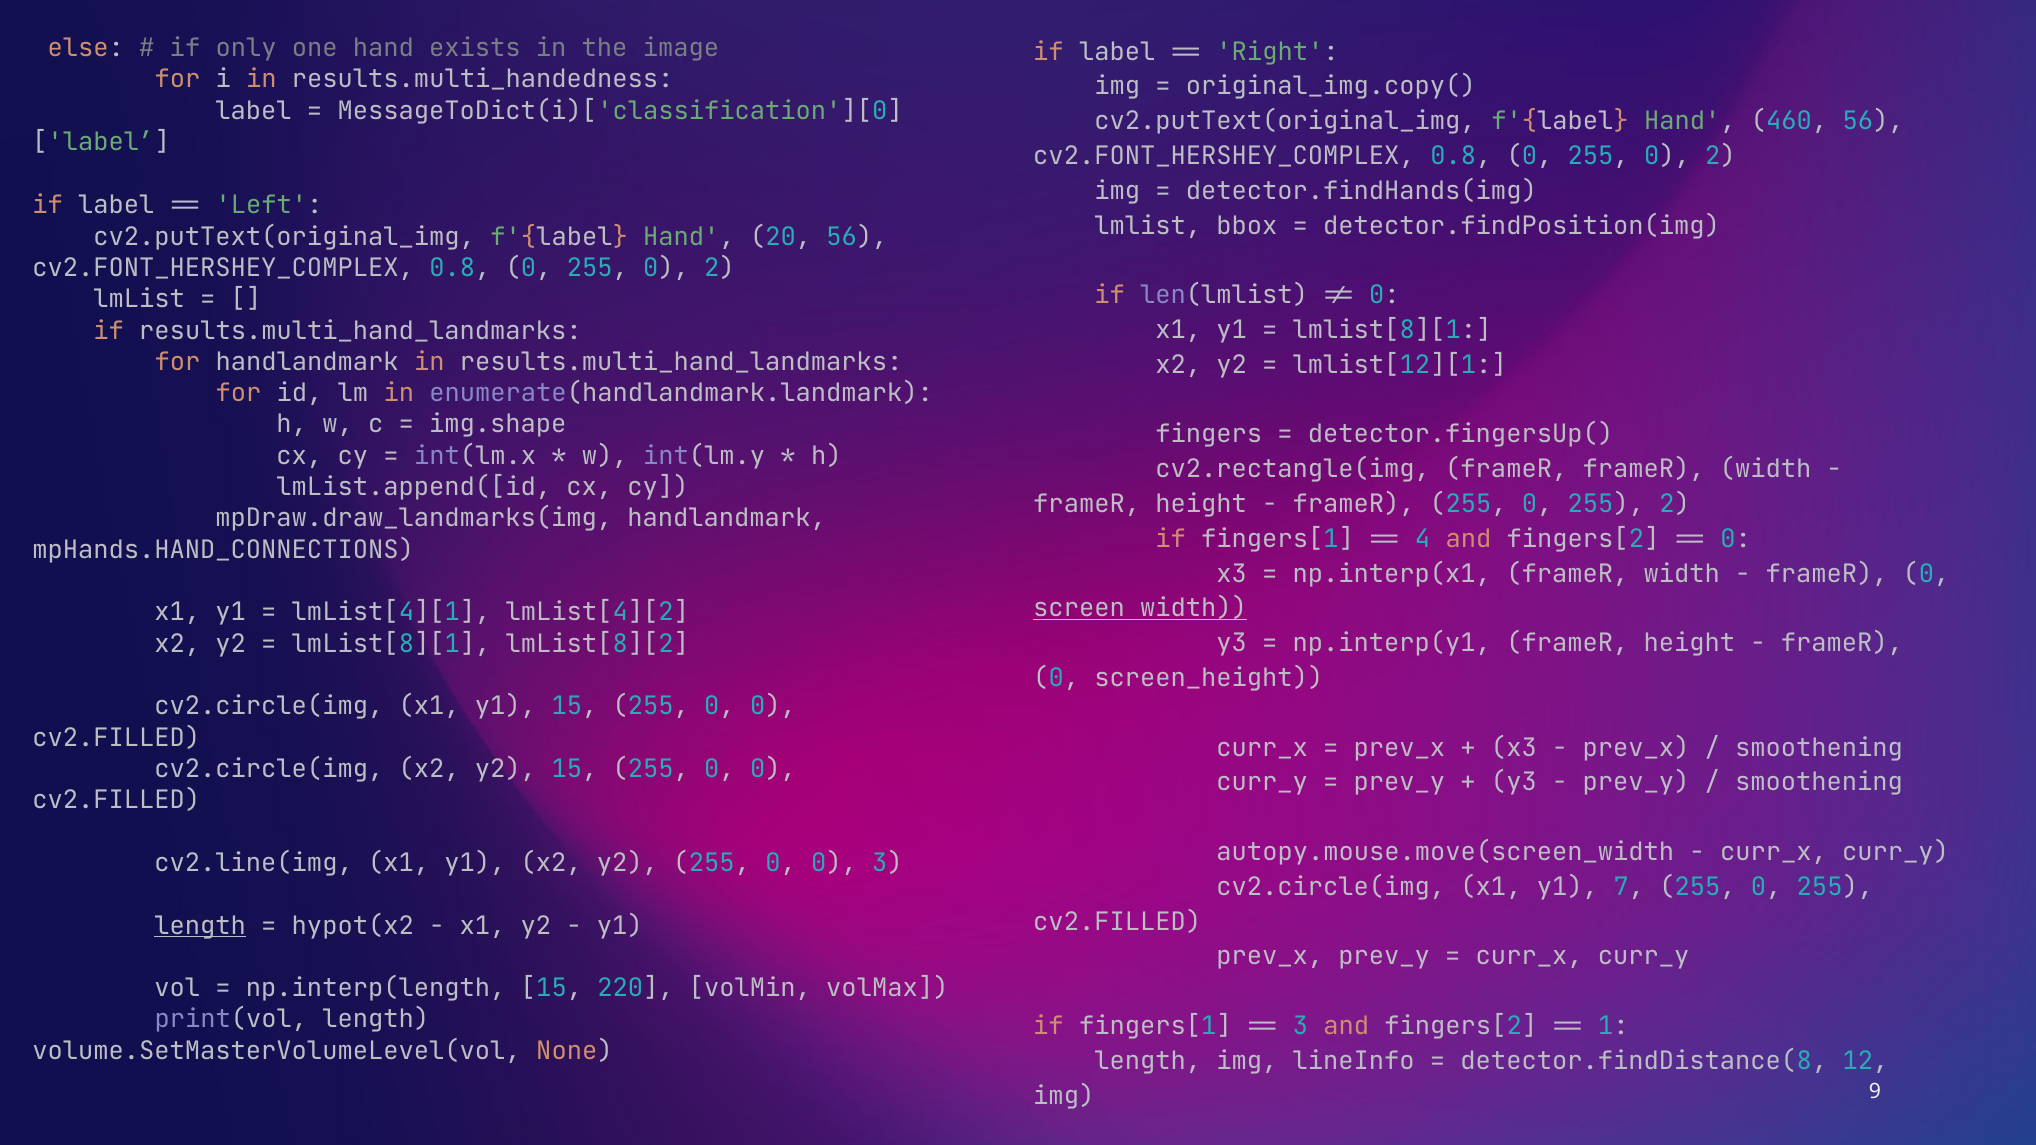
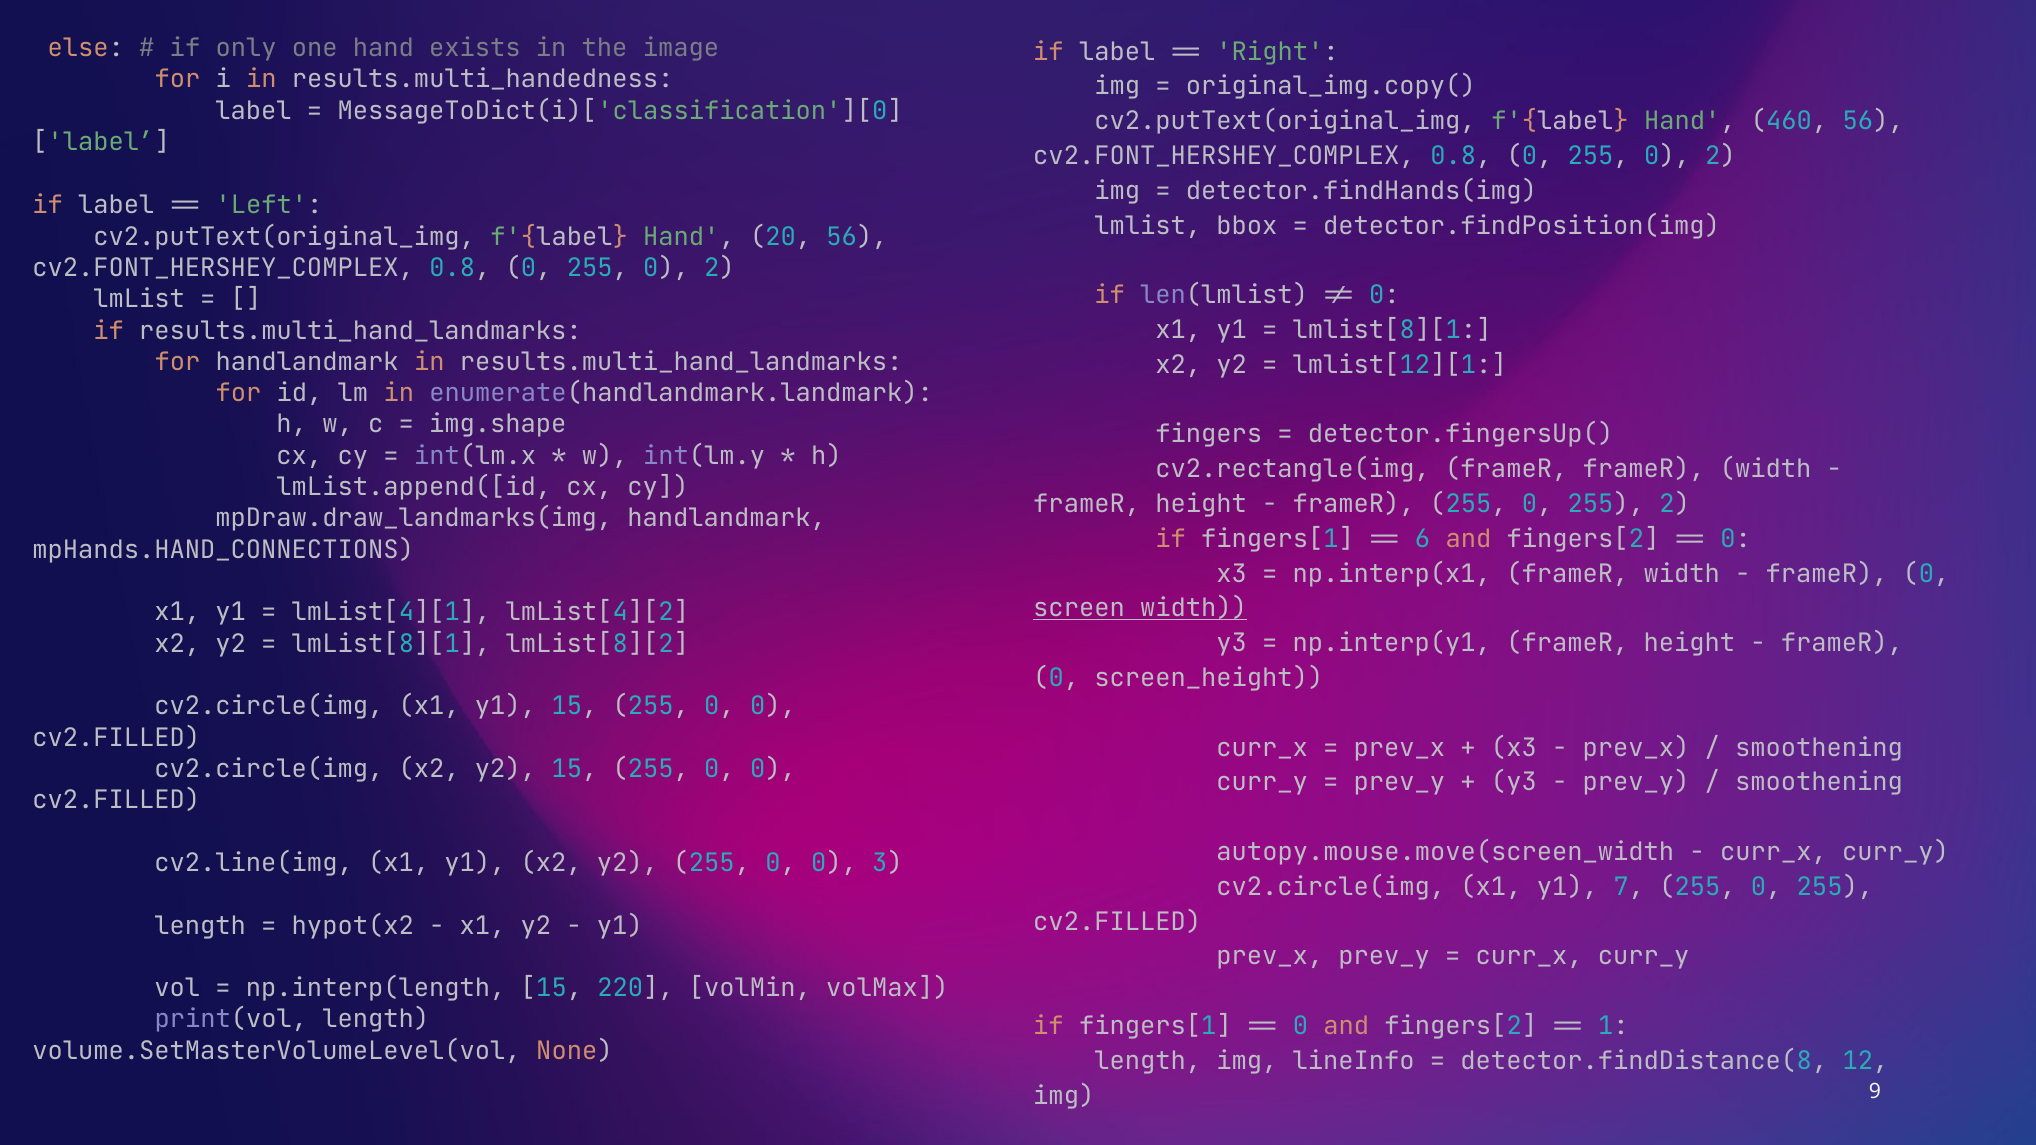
4: 4 -> 6 (1423, 539)
length underline: present -> none (200, 926)
3: 3 -> 0 (1300, 1026)
